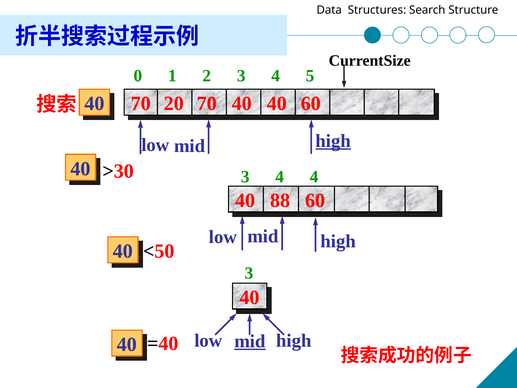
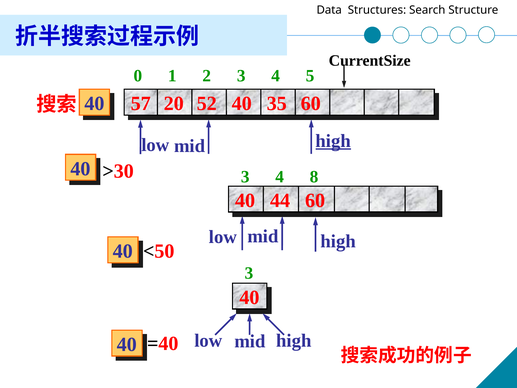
70: 70 -> 57 (141, 104)
20 70: 70 -> 52 (207, 104)
40: 40 -> 35 (277, 104)
4 4: 4 -> 8 (314, 177)
88: 88 -> 44 (280, 200)
mid underline: present -> none (250, 341)
